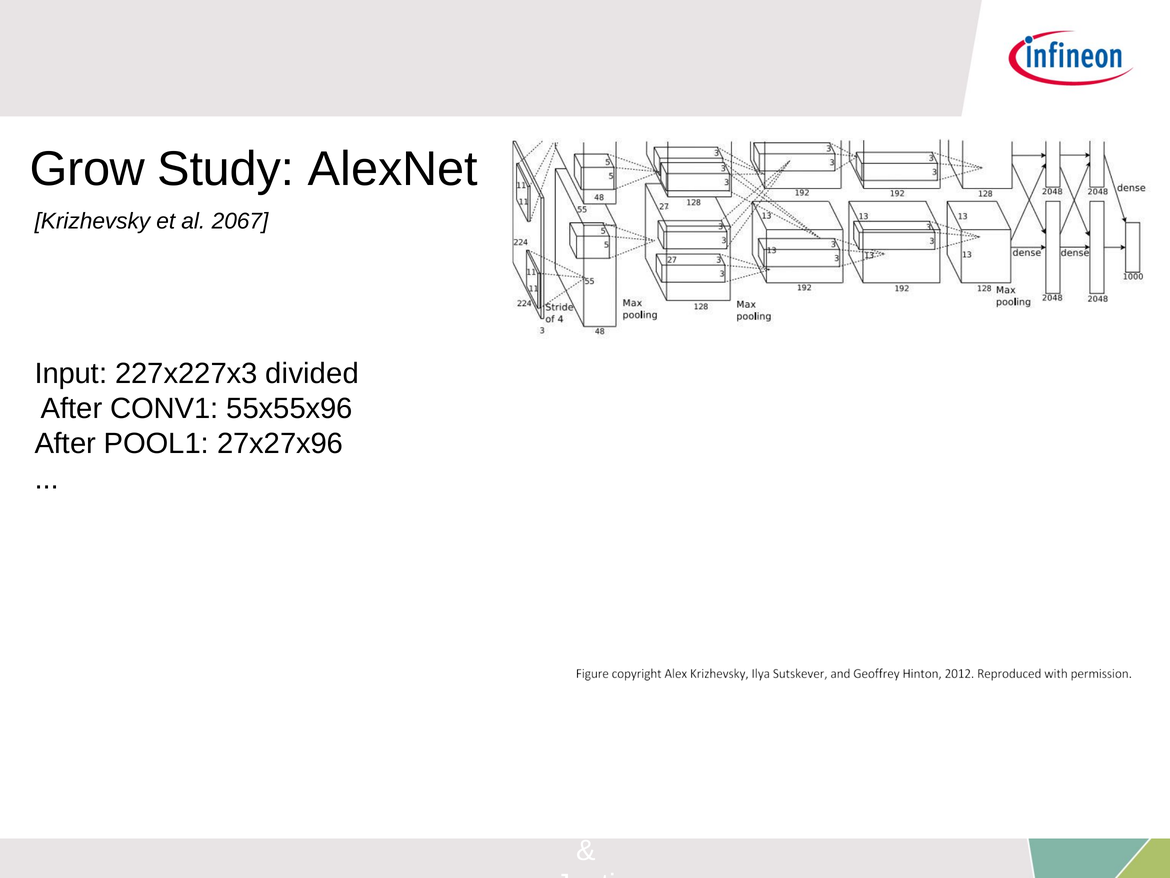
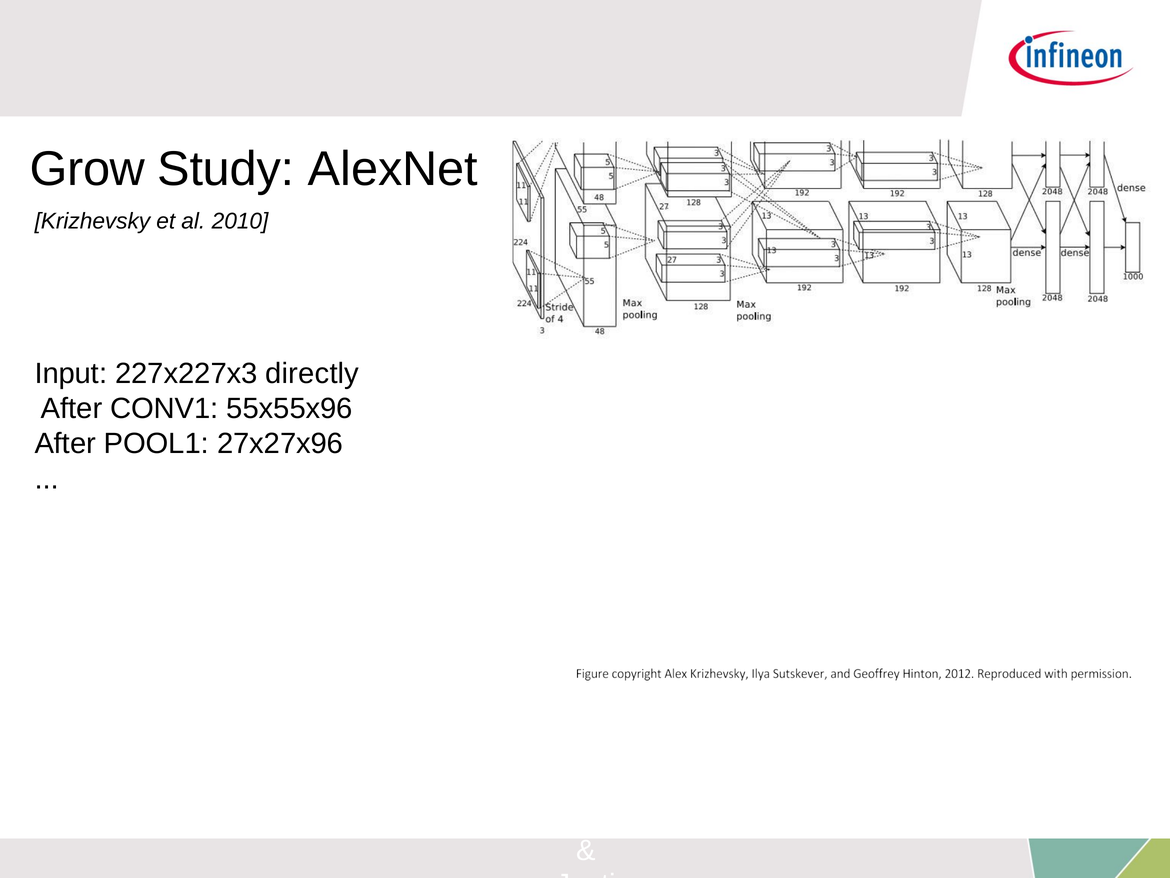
2067: 2067 -> 2010 (240, 221)
divided: divided -> directly (312, 373)
